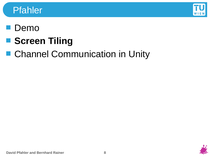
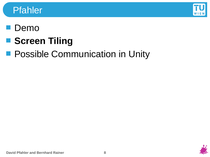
Channel: Channel -> Possible (32, 54)
